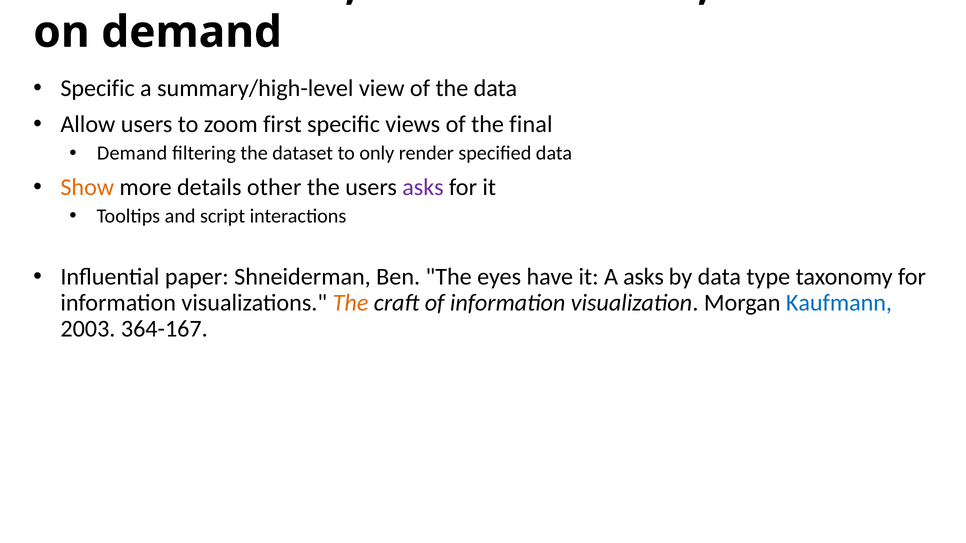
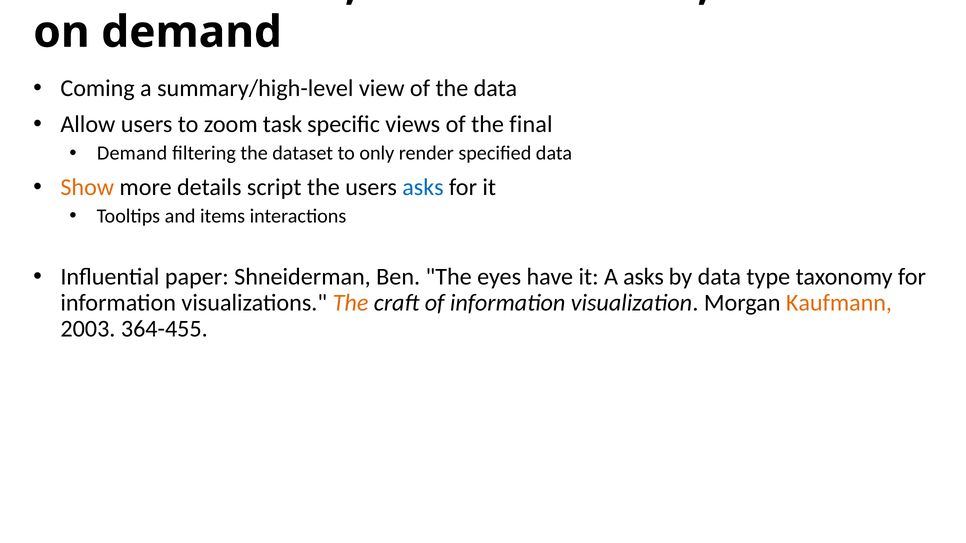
Specific: Specific -> Coming (98, 88)
zoom first: first -> task (283, 124)
other: other -> script (274, 187)
asks colour: purple -> blue (423, 187)
script: script -> items (223, 216)
Kaufmann colour: blue -> orange (839, 303)
364-167: 364-167 -> 364-455 (164, 329)
